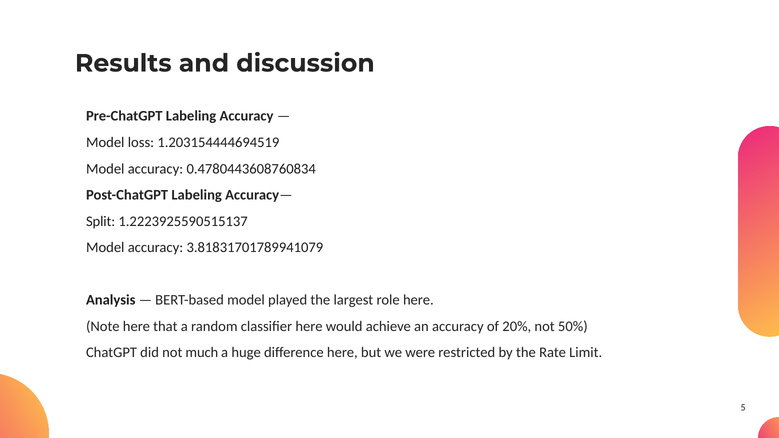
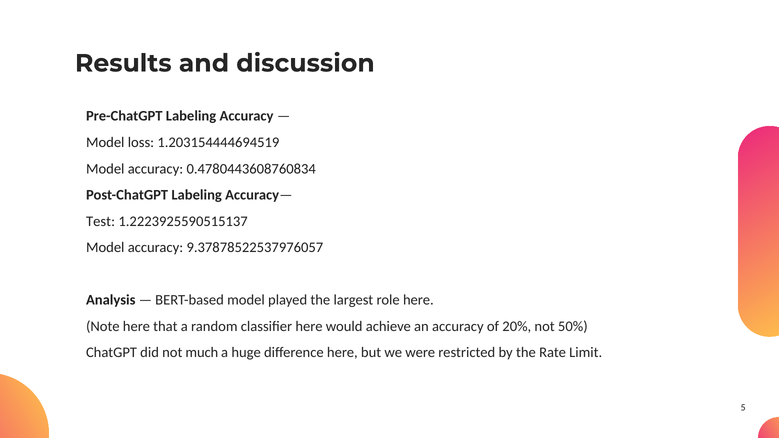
Split: Split -> Test (101, 221)
3.81831701789941079: 3.81831701789941079 -> 9.37878522537976057 (255, 248)
